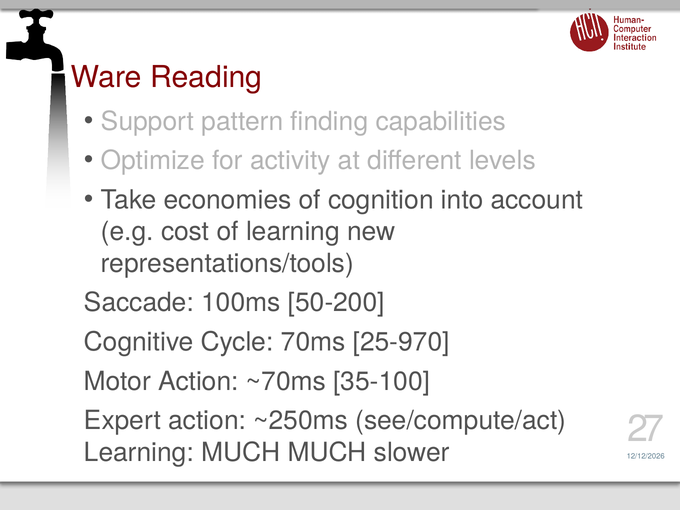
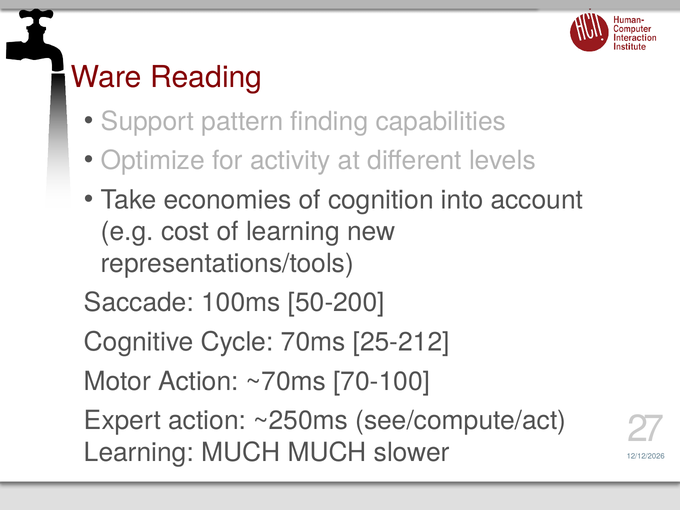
25-970: 25-970 -> 25-212 (401, 342)
35-100: 35-100 -> 70-100 (382, 381)
